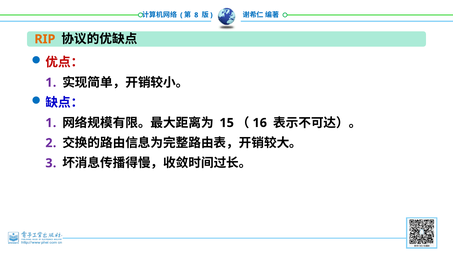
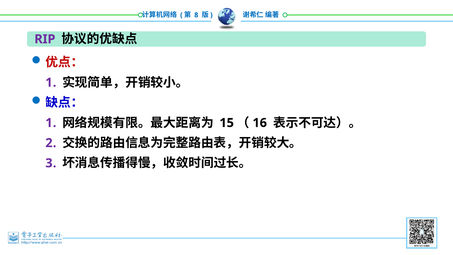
RIP colour: orange -> purple (45, 39)
